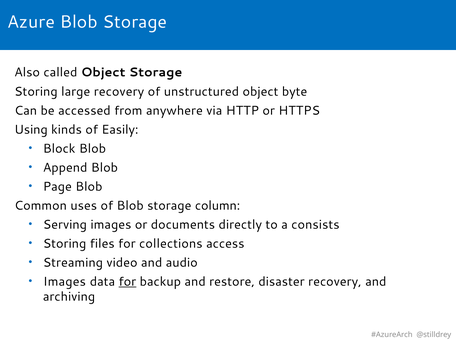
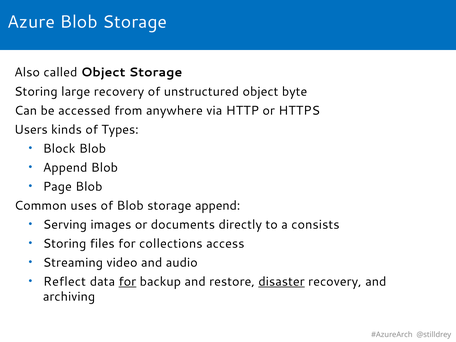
Using: Using -> Users (31, 130)
Easily: Easily -> Types (120, 130)
storage column: column -> append (218, 206)
Images: Images -> Reflect (65, 282)
disaster underline: none -> present (282, 282)
